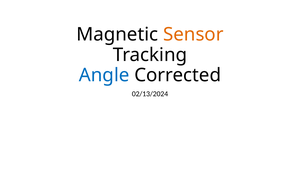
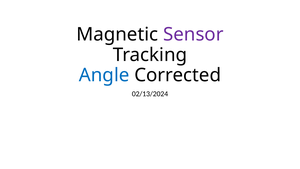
Sensor colour: orange -> purple (193, 34)
